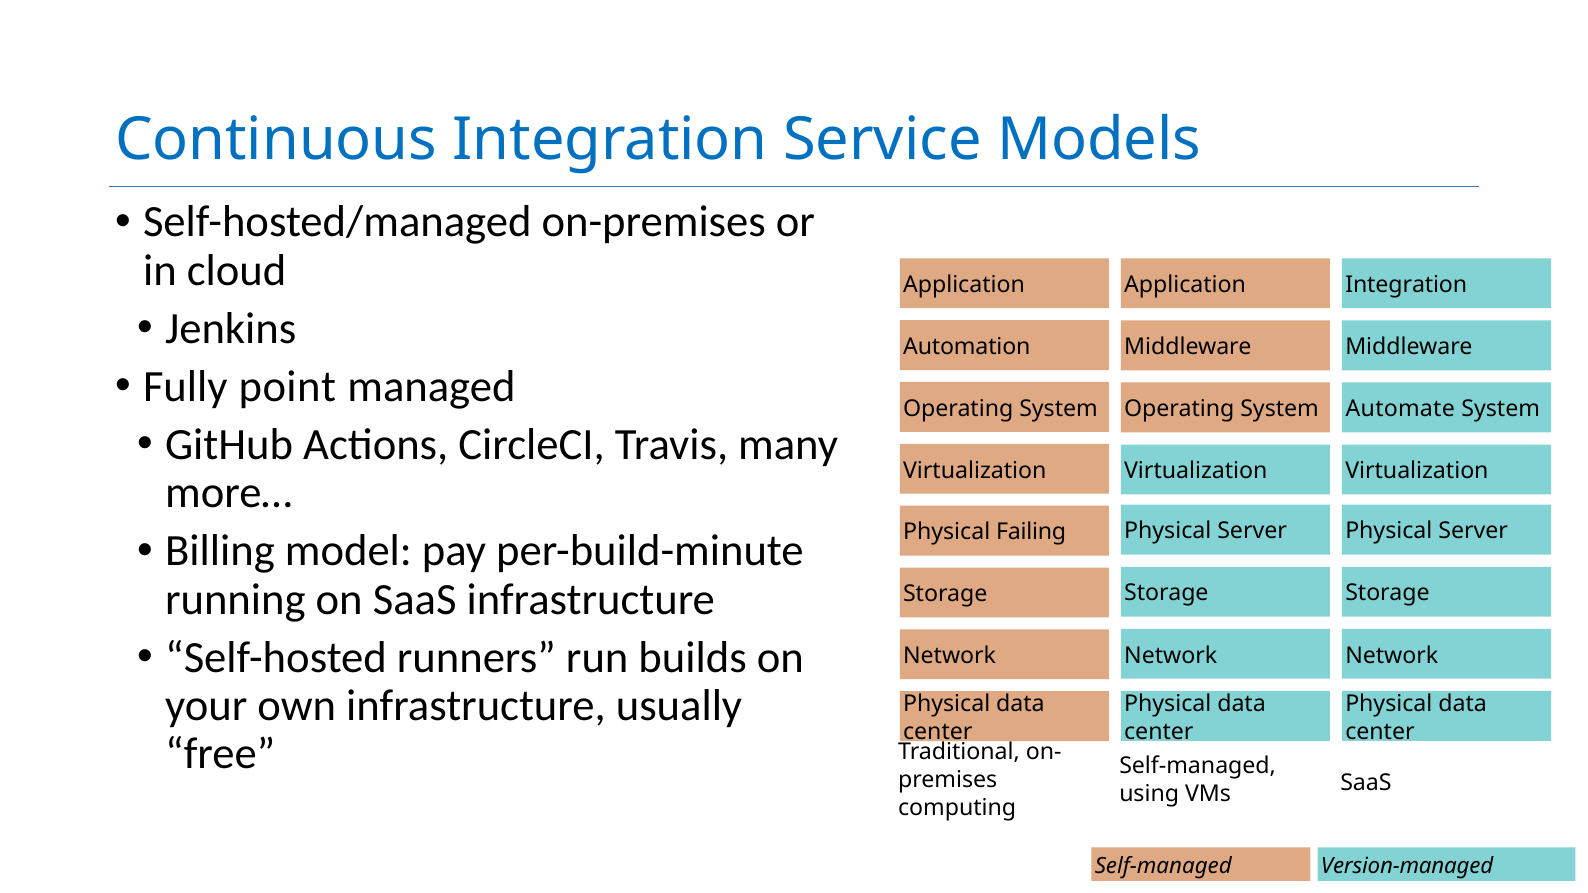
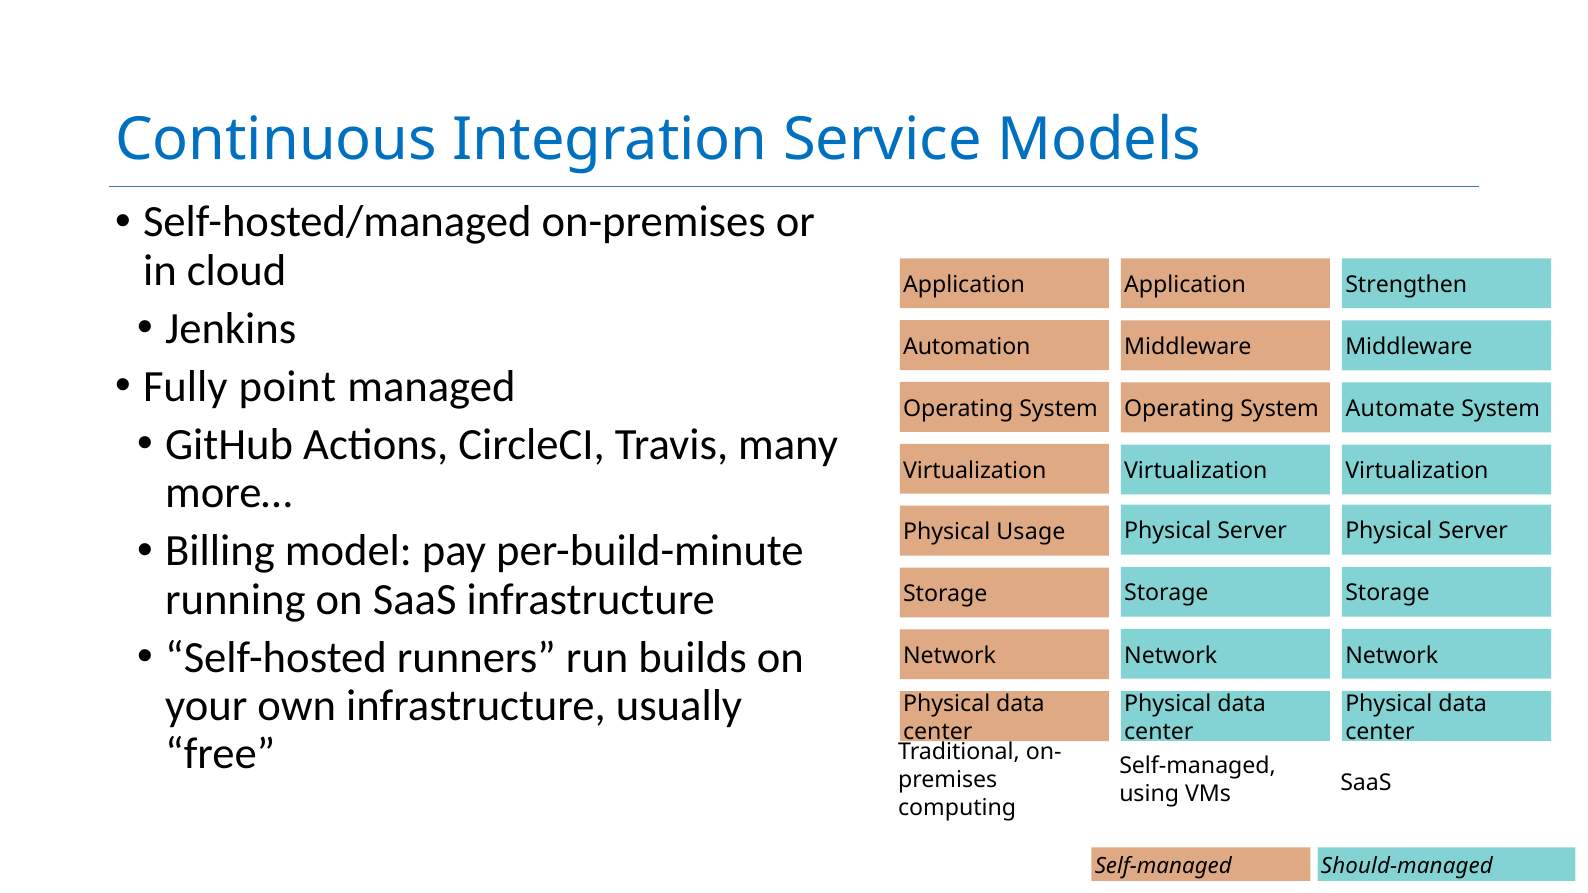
Integration: Integration -> Strengthen (1406, 285)
Failing: Failing -> Usage (1031, 532)
Version-managed: Version-managed -> Should-managed (1407, 866)
